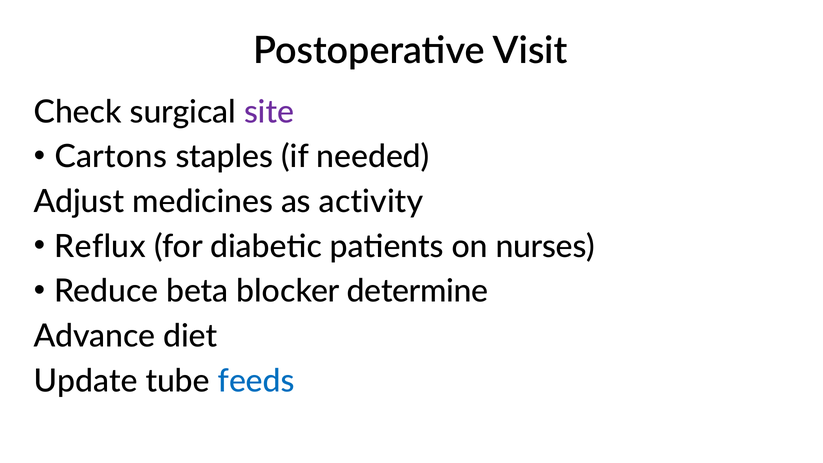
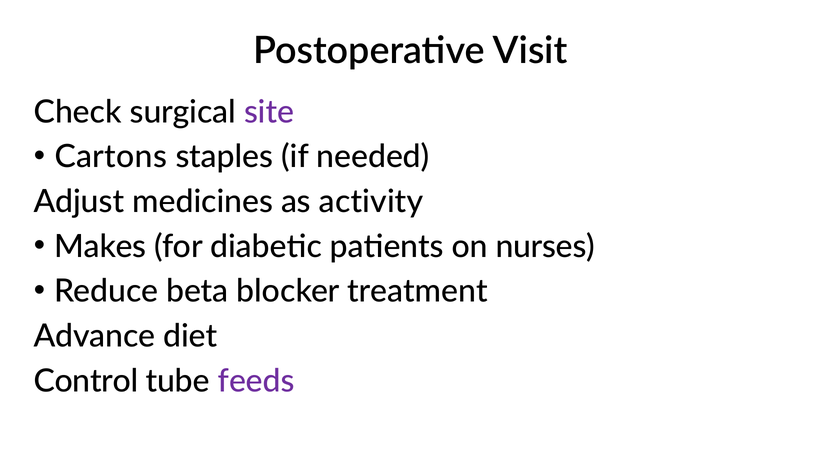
Reflux: Reflux -> Makes (100, 247)
determine: determine -> treatment (417, 291)
Update: Update -> Control (86, 381)
feeds colour: blue -> purple (256, 381)
